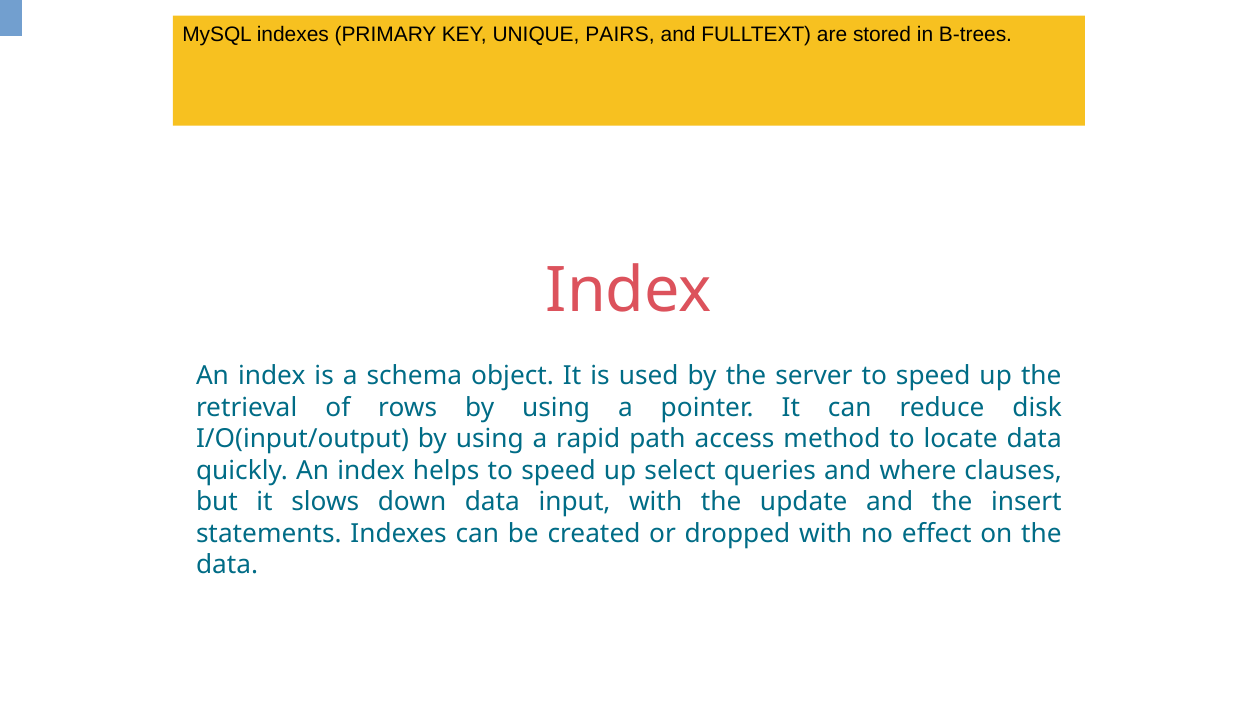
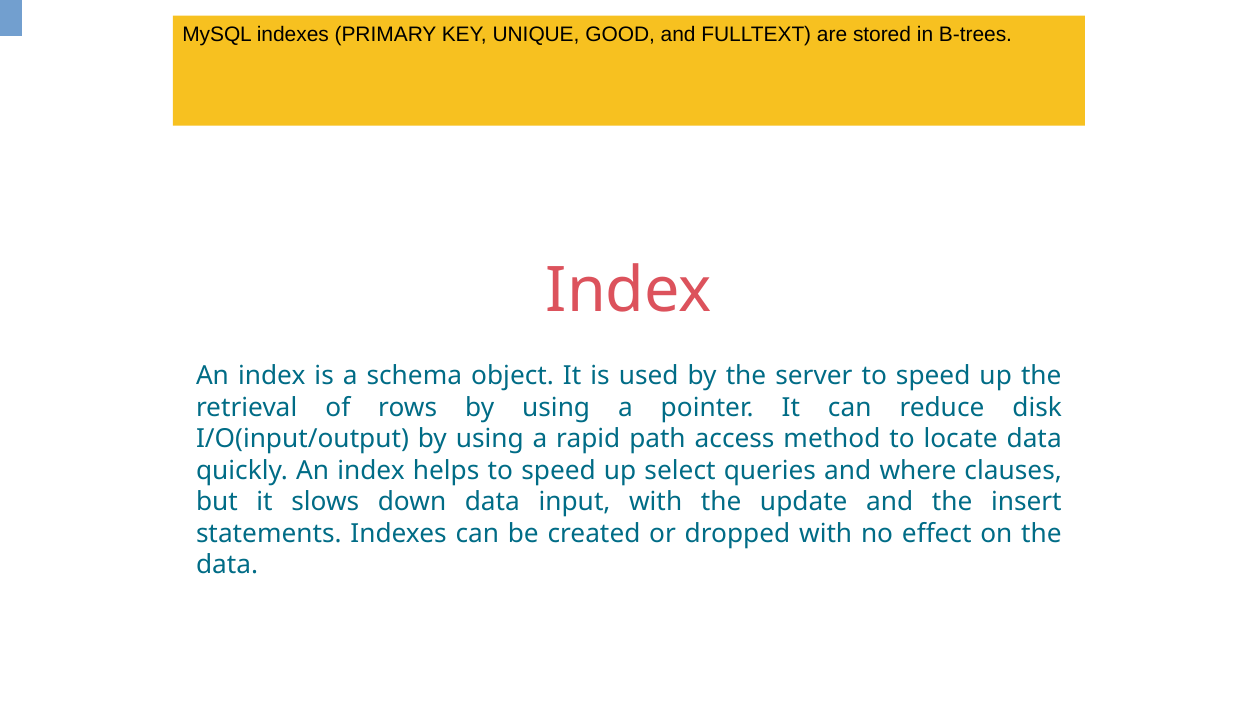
PAIRS: PAIRS -> GOOD (620, 34)
